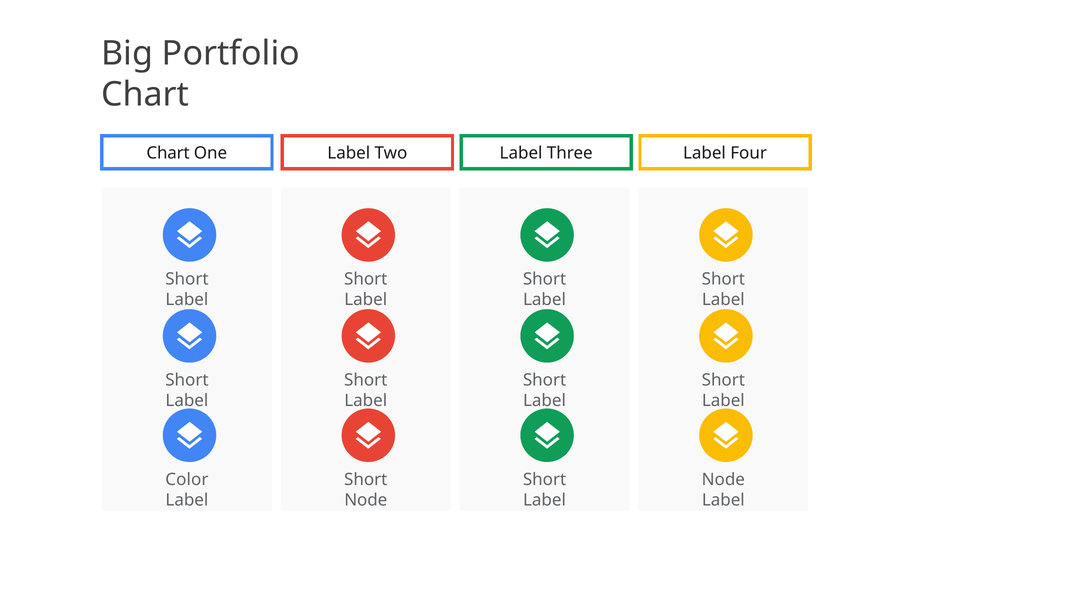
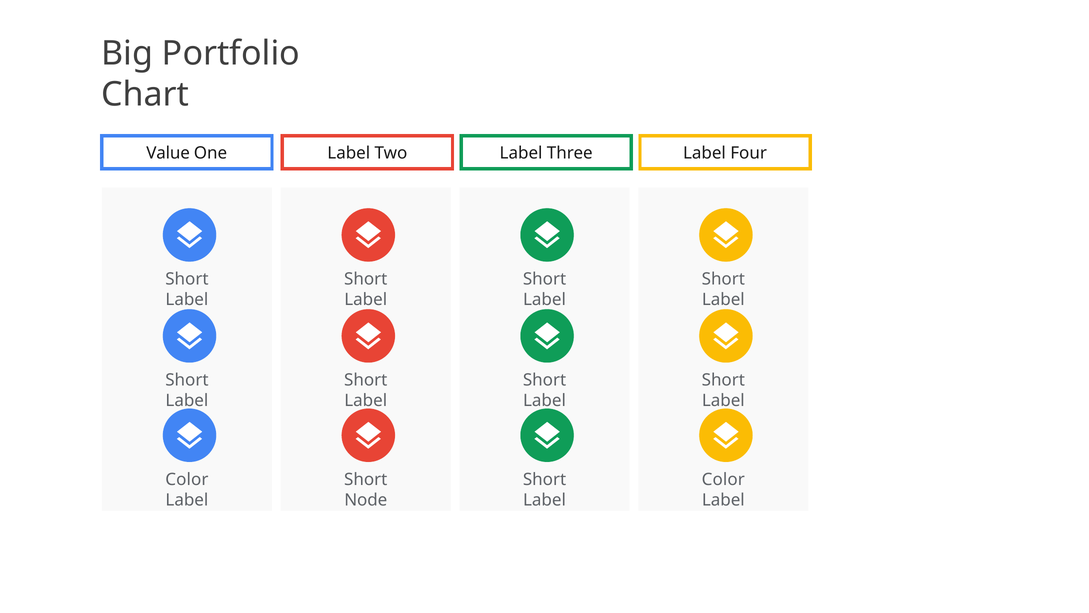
Chart: Chart -> Value (168, 153)
Node: Node -> Color (723, 479)
